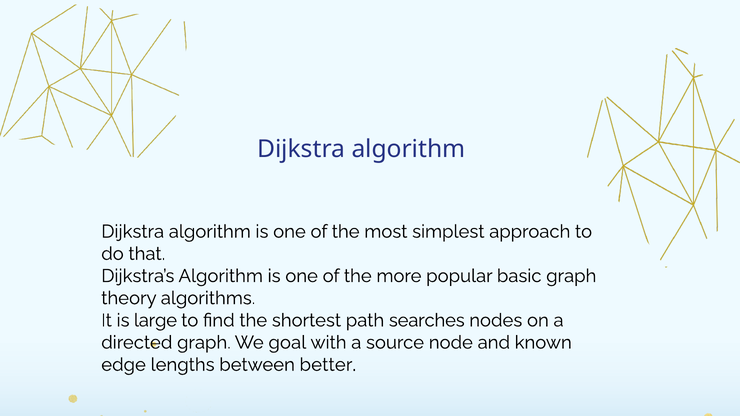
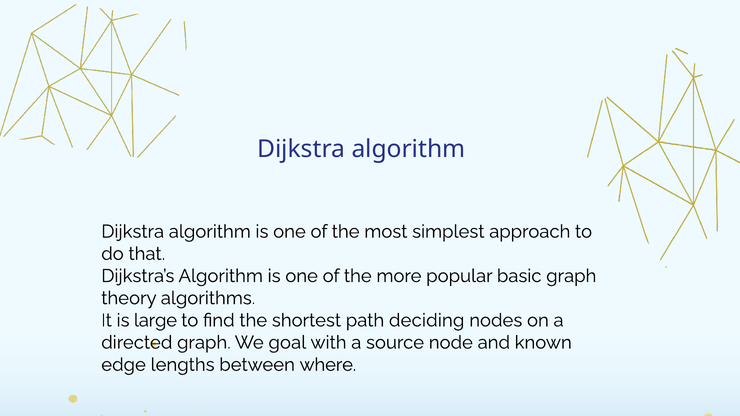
searches: searches -> deciding (427, 321)
better: better -> where (328, 365)
